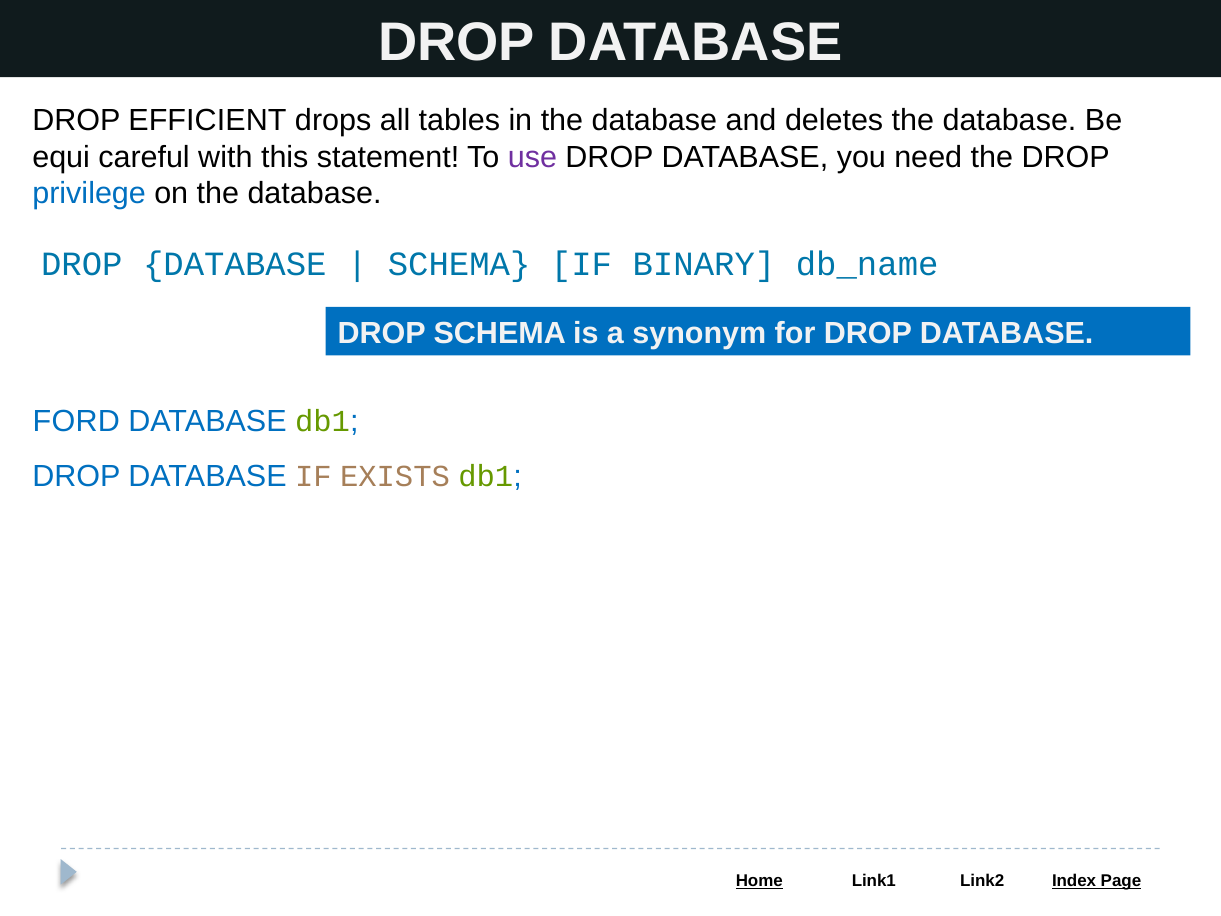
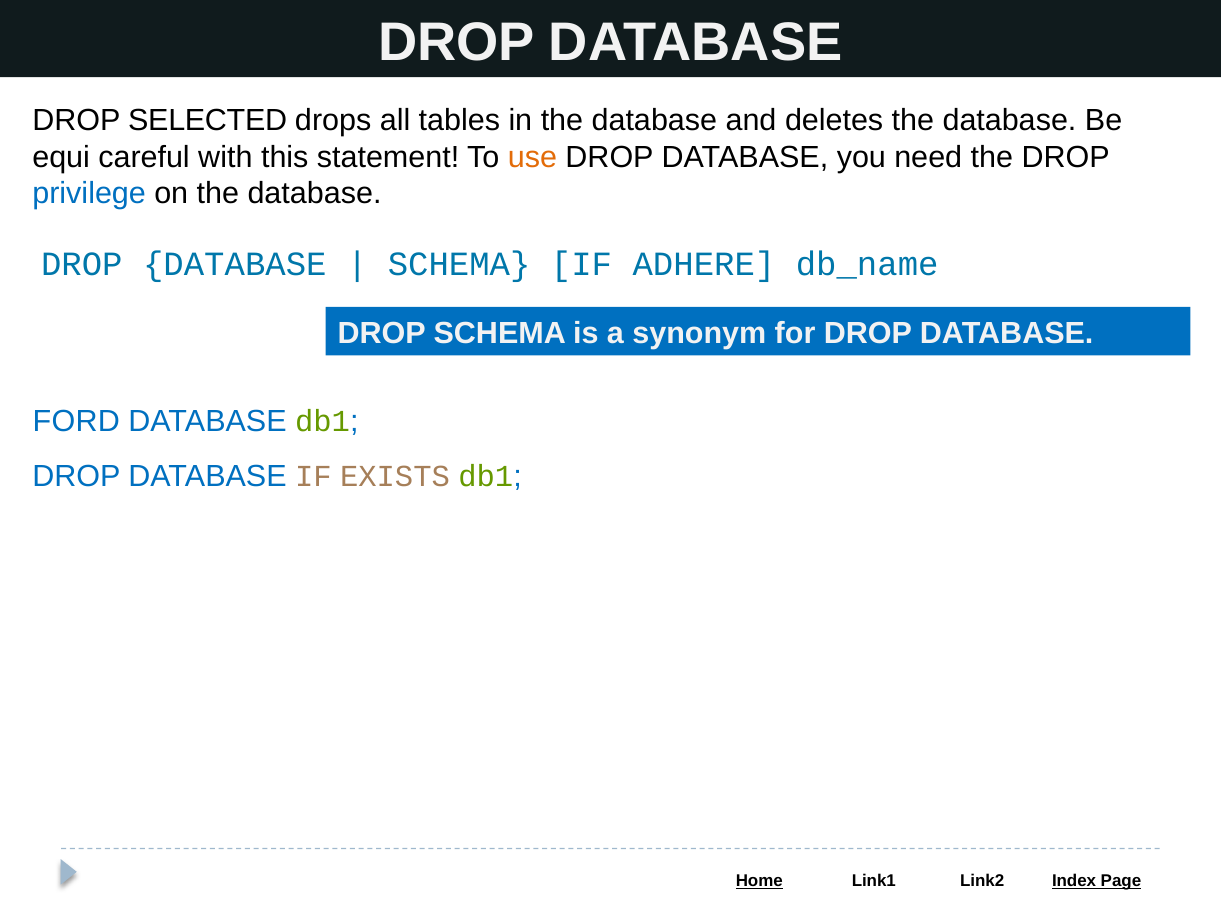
EFFICIENT: EFFICIENT -> SELECTED (208, 120)
use colour: purple -> orange (532, 157)
BINARY: BINARY -> ADHERE (704, 264)
